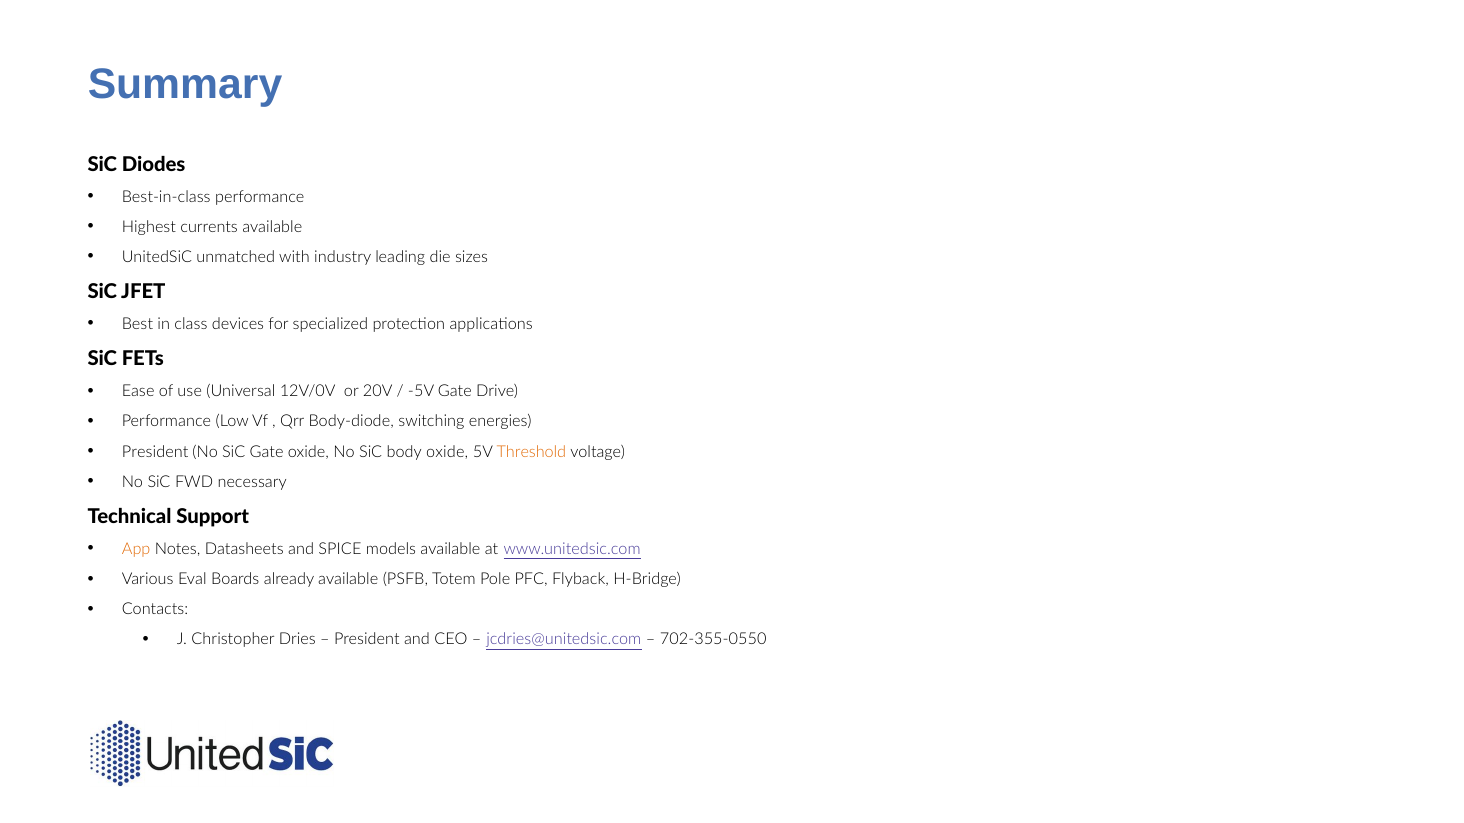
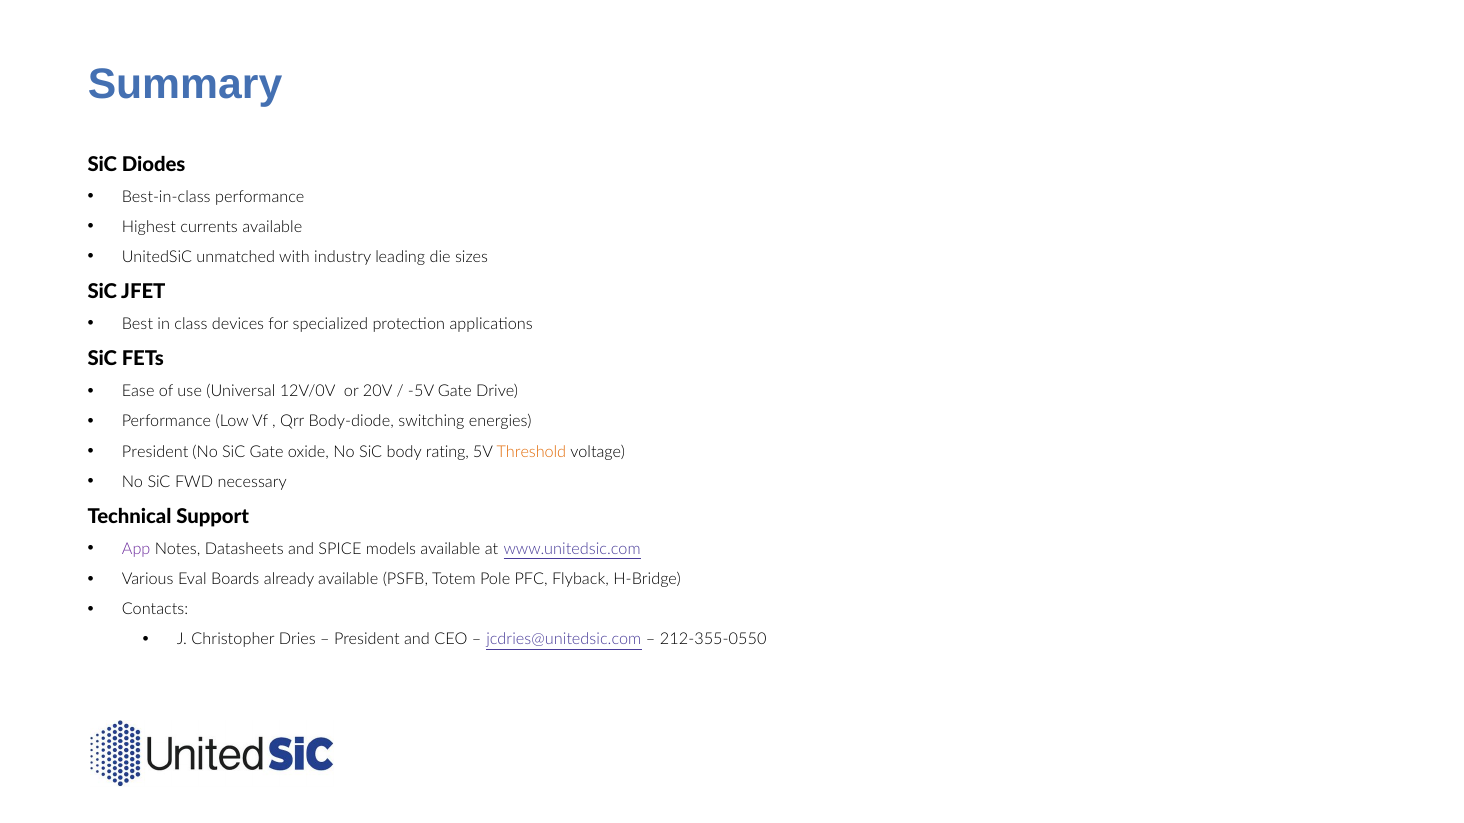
body oxide: oxide -> rating (447, 452)
App colour: orange -> purple (136, 550)
702-355-0550: 702-355-0550 -> 212-355-0550 (713, 640)
